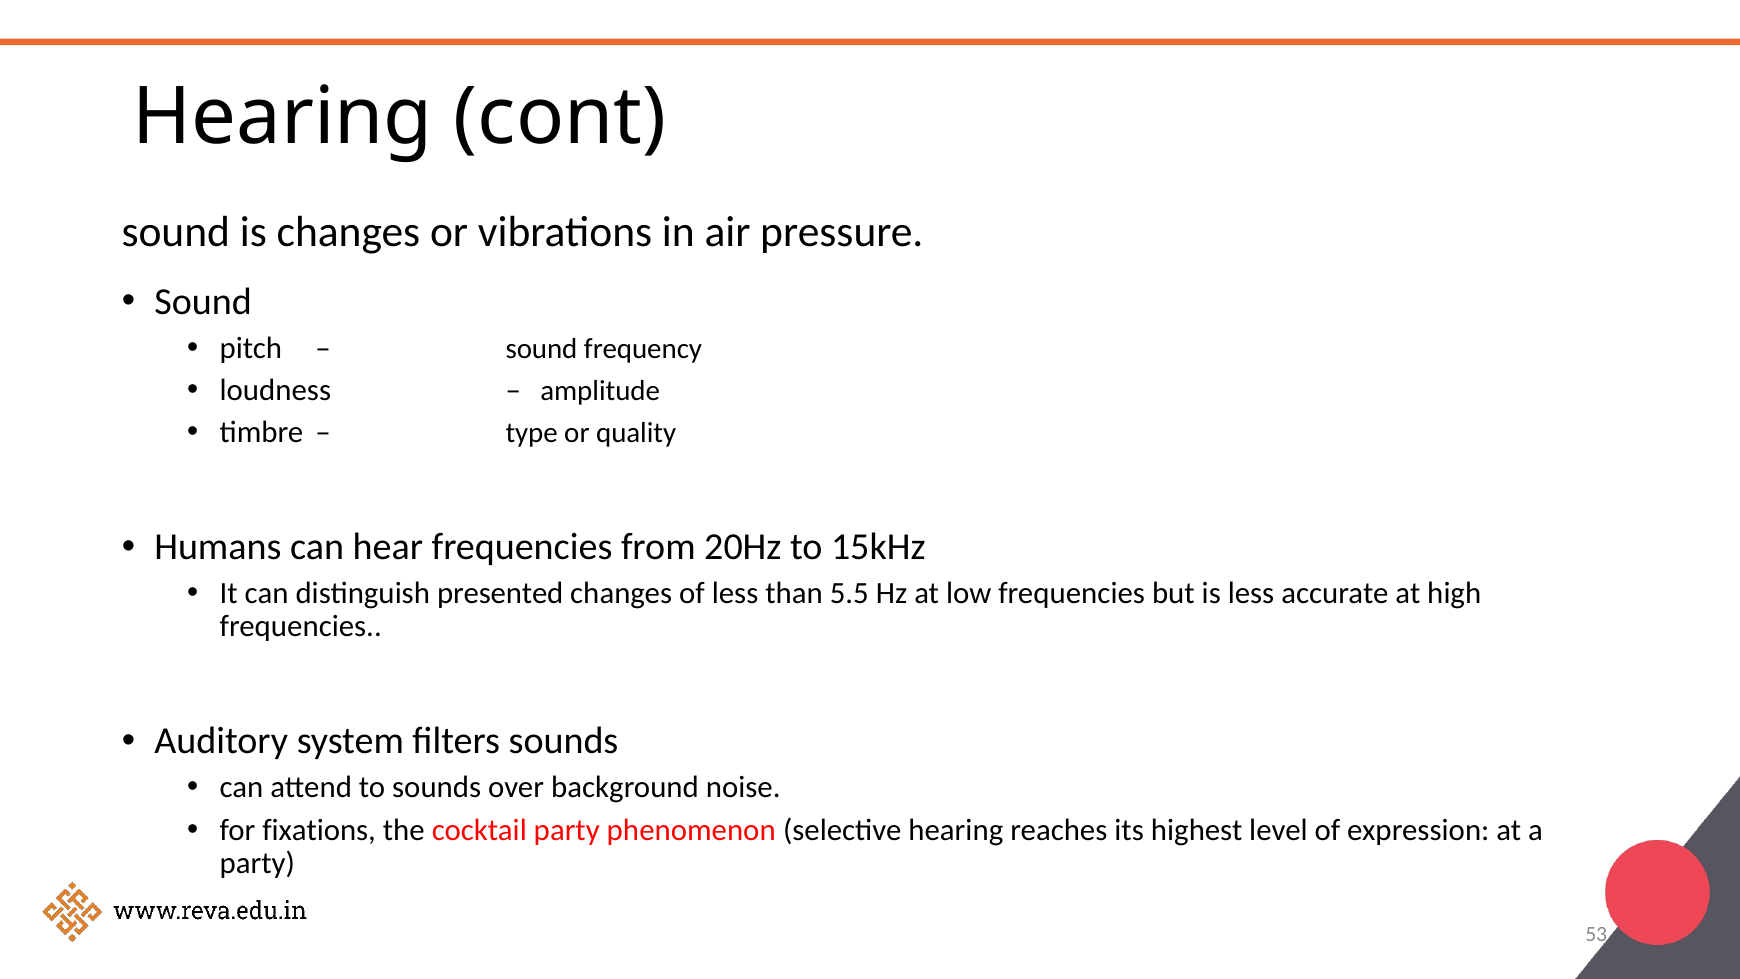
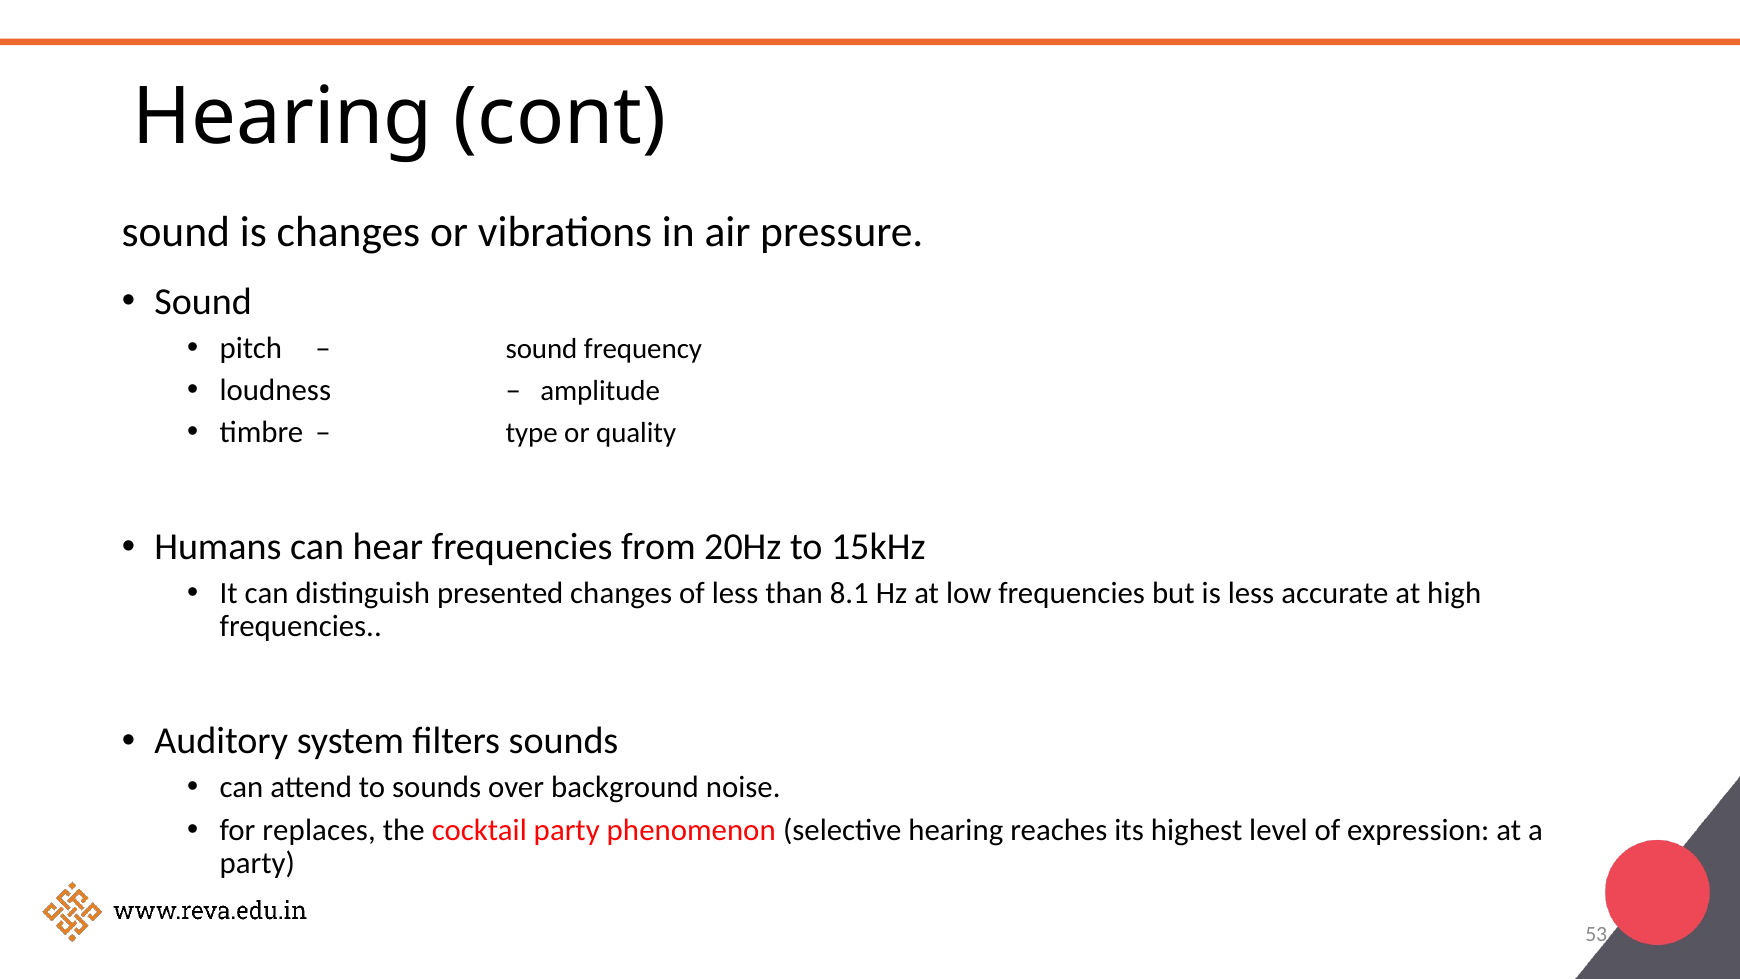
5.5: 5.5 -> 8.1 (849, 593)
fixations: fixations -> replaces (319, 830)
